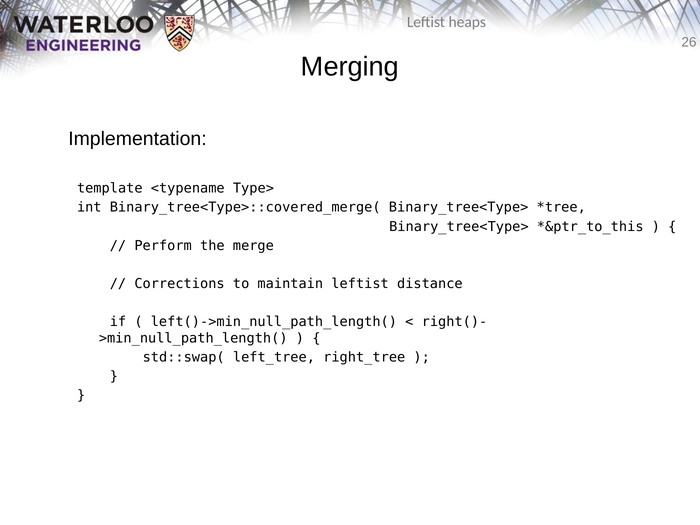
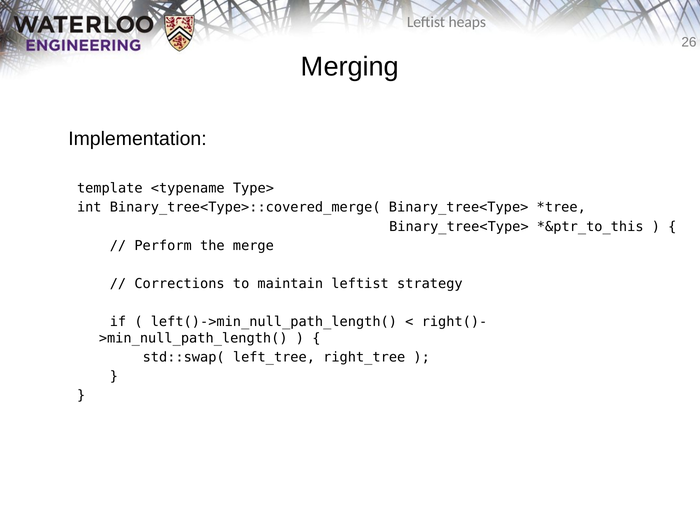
distance: distance -> strategy (430, 284)
